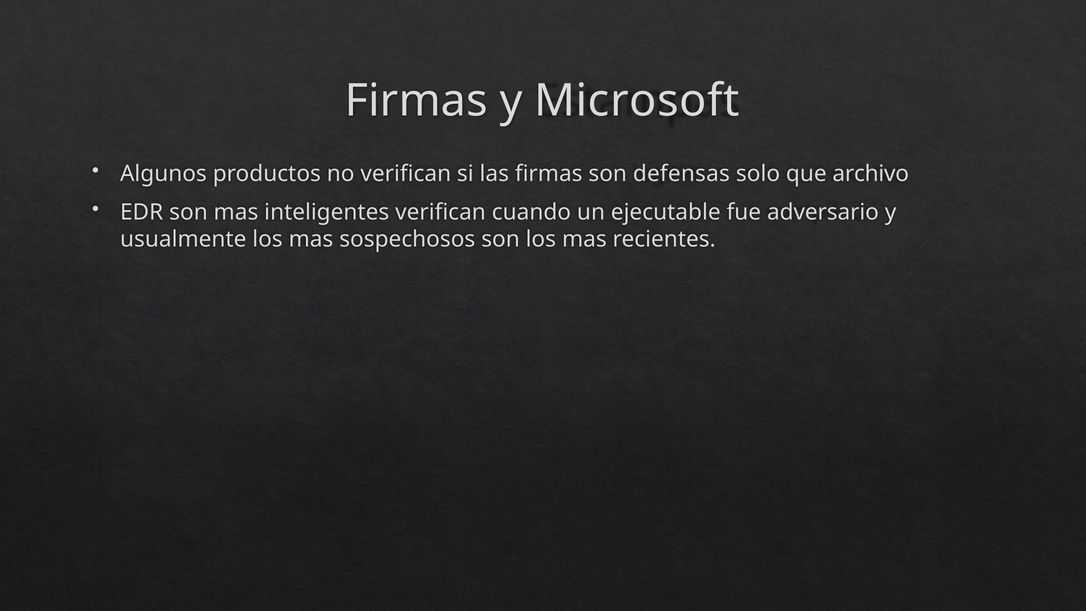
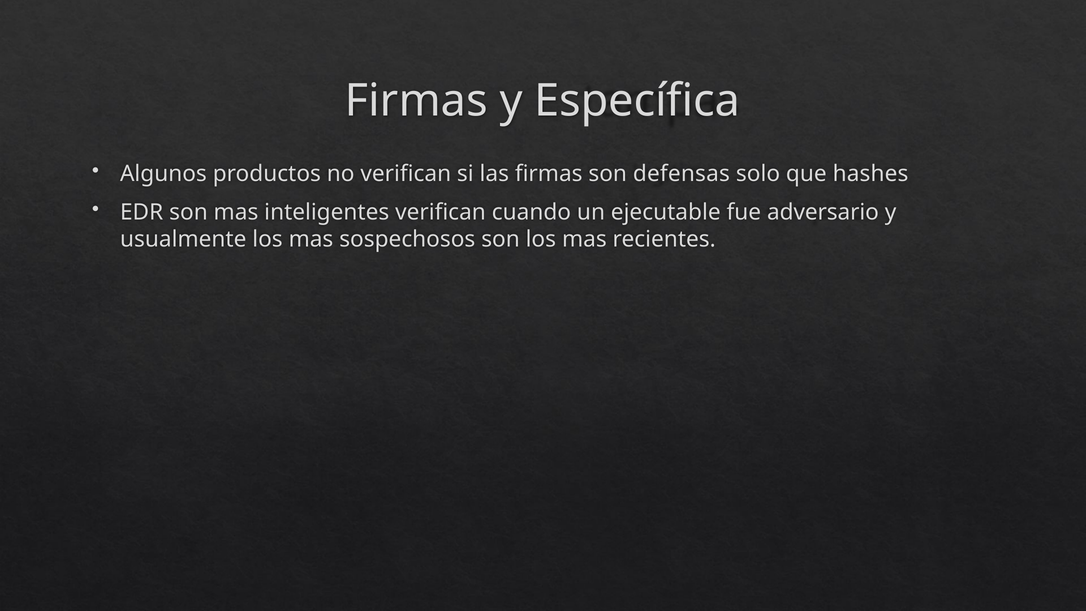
Microsoft: Microsoft -> Específica (637, 101)
archivo: archivo -> hashes (871, 174)
